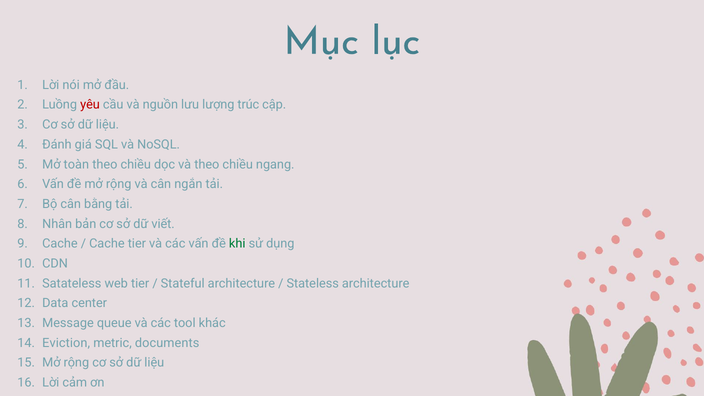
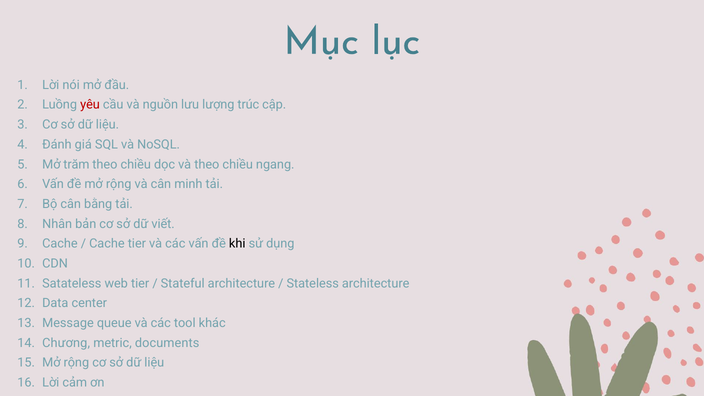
toàn: toàn -> trăm (76, 164)
ngắn: ngắn -> minh (188, 184)
khi colour: green -> black (237, 244)
Eviction: Eviction -> Chương (66, 343)
